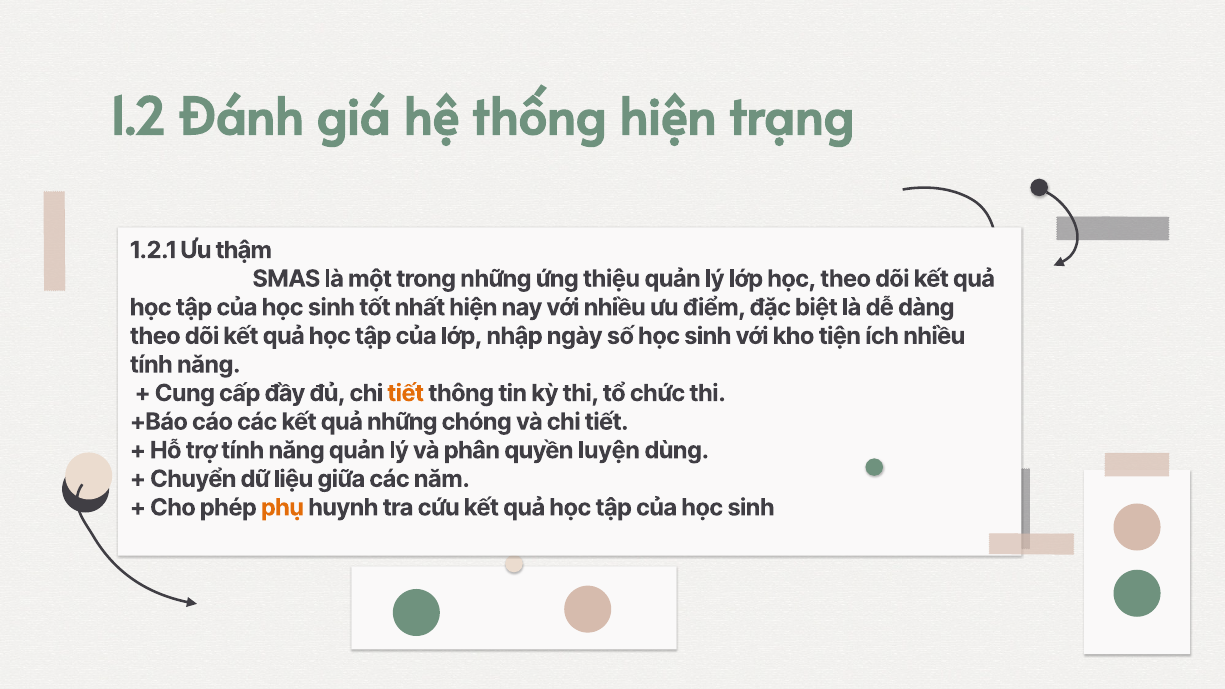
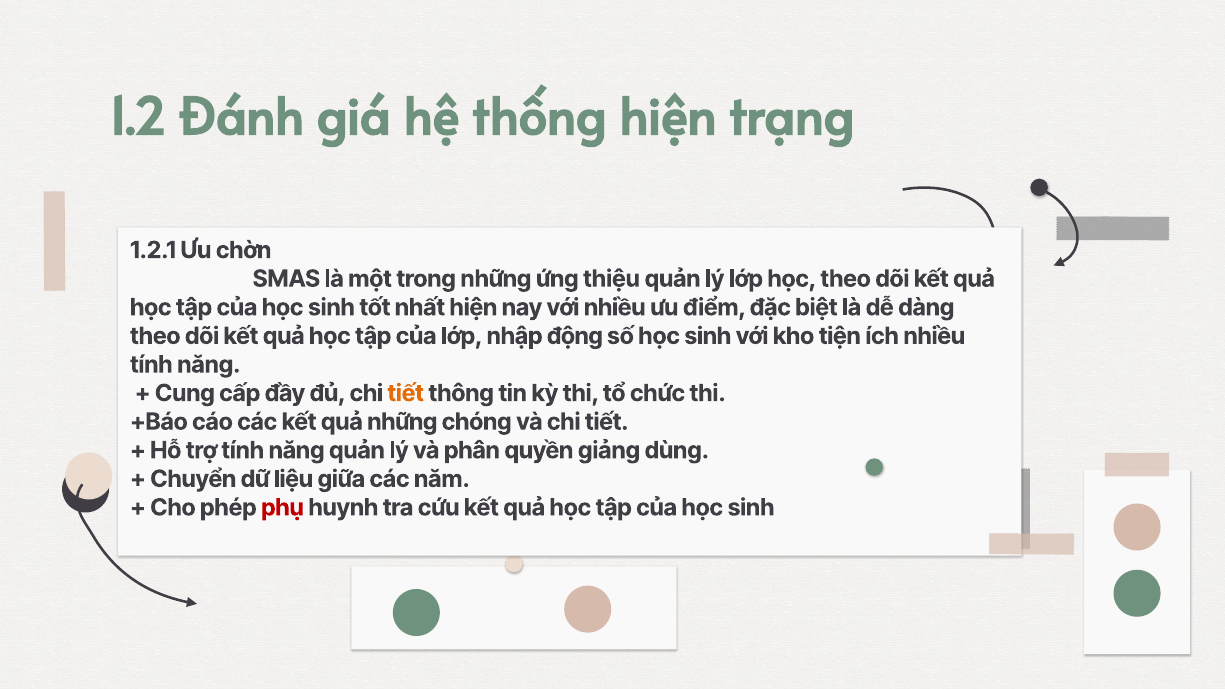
thậm: thậm -> chờn (244, 250)
ngày: ngày -> động (575, 336)
luyện: luyện -> giảng (609, 451)
phụ colour: orange -> red (282, 508)
